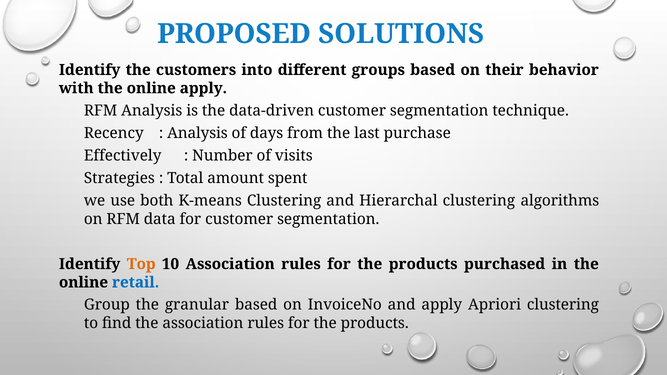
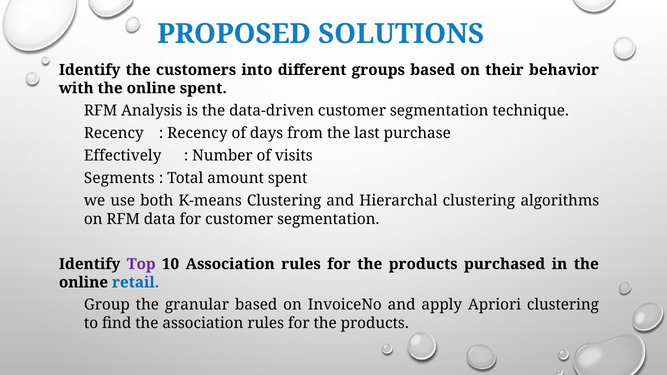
online apply: apply -> spent (203, 88)
Analysis: Analysis -> Recency (197, 133)
Strategies: Strategies -> Segments (119, 178)
Top colour: orange -> purple (141, 264)
